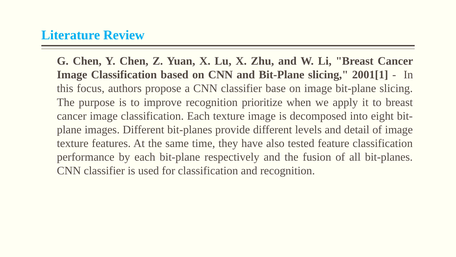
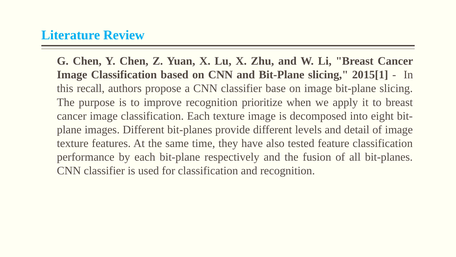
2001[1: 2001[1 -> 2015[1 (370, 75)
focus: focus -> recall (91, 88)
